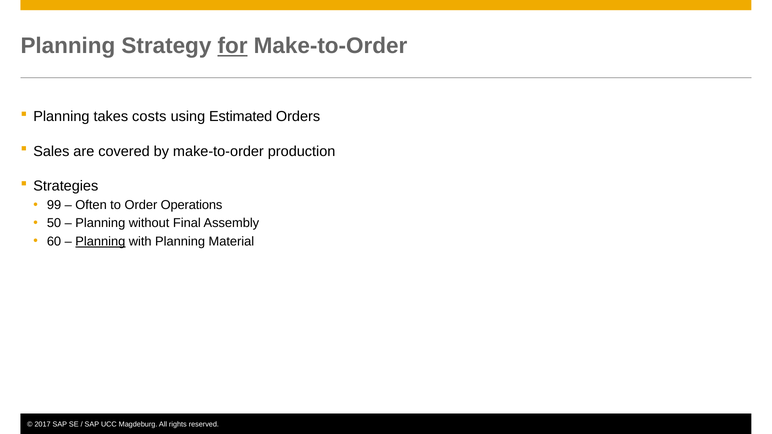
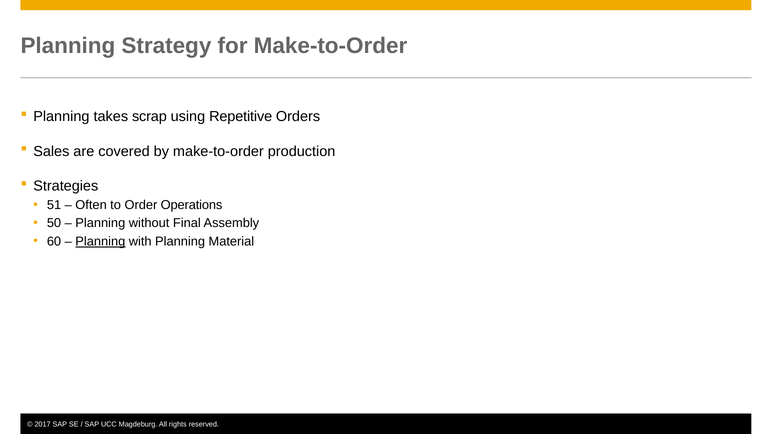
for underline: present -> none (233, 46)
costs: costs -> scrap (149, 117)
Estimated: Estimated -> Repetitive (241, 117)
99: 99 -> 51 (54, 205)
